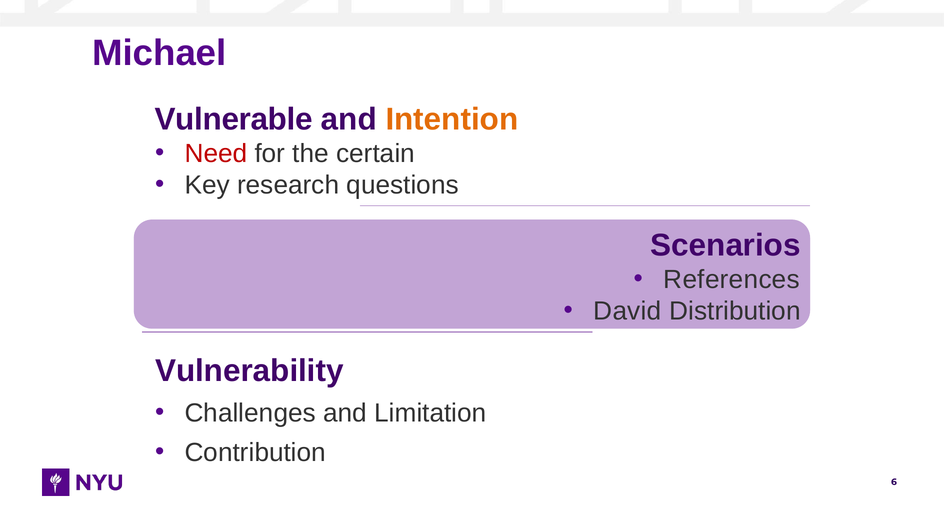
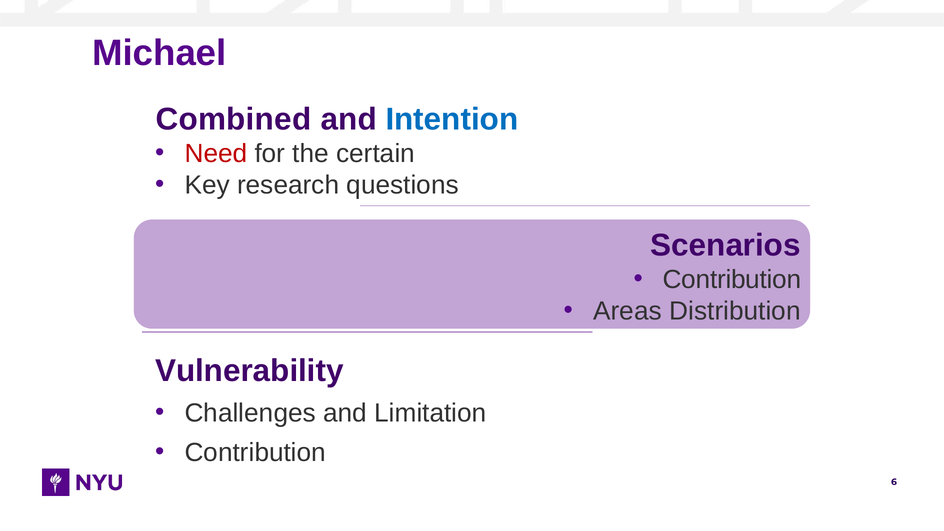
Vulnerable: Vulnerable -> Combined (233, 119)
Intention colour: orange -> blue (452, 119)
References: References -> Contribution (732, 279)
David: David -> Areas (627, 311)
